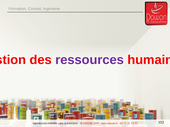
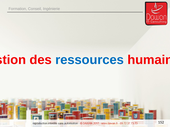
ressources colour: purple -> blue (90, 60)
